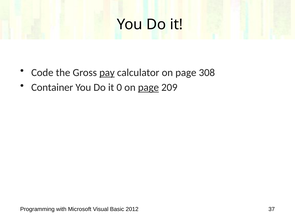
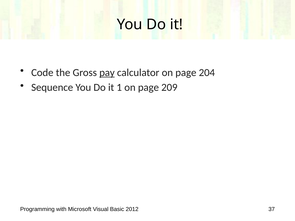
308: 308 -> 204 (207, 73)
Container: Container -> Sequence (52, 88)
0: 0 -> 1 (119, 88)
page underline: present -> none (148, 88)
